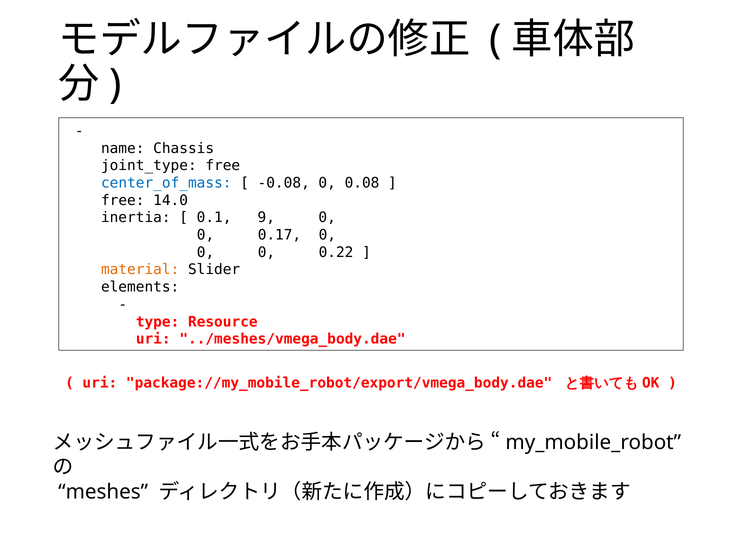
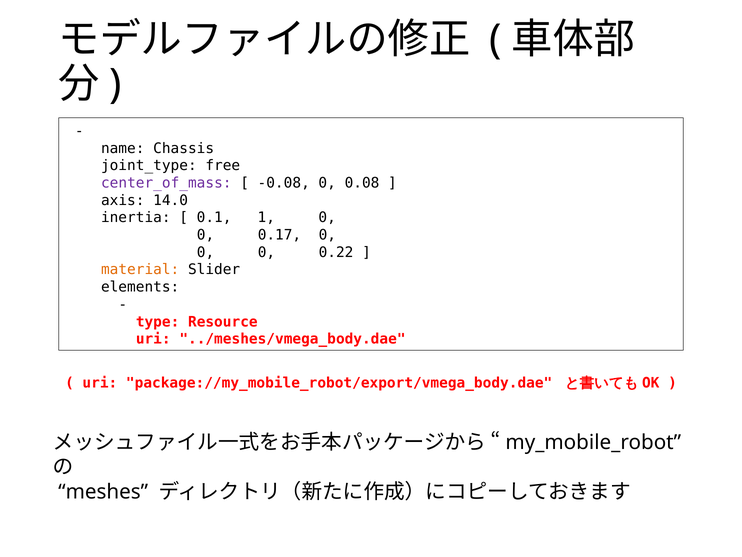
center_of_mass colour: blue -> purple (166, 183)
free: free -> axis (123, 200)
9: 9 -> 1 (266, 218)
